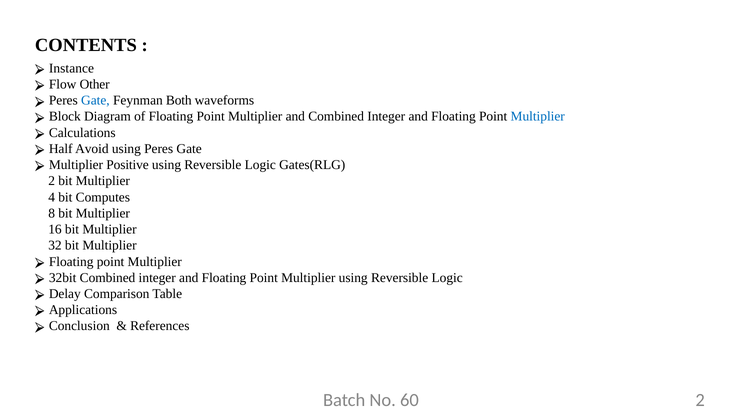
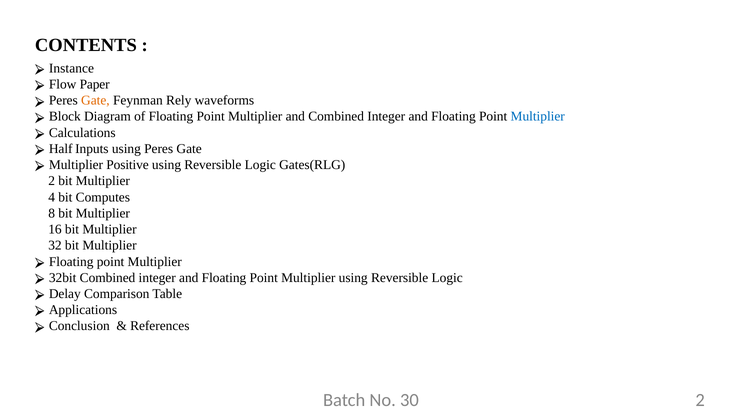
Other: Other -> Paper (95, 84)
Gate colour: blue -> orange (95, 101)
Both: Both -> Rely (179, 101)
Avoid: Avoid -> Inputs (92, 149)
60: 60 -> 30 (409, 401)
